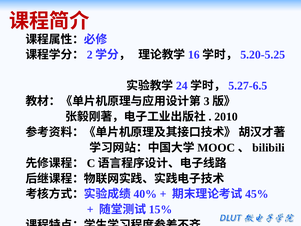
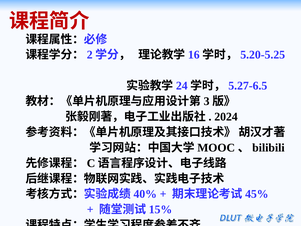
2010: 2010 -> 2024 (226, 117)
